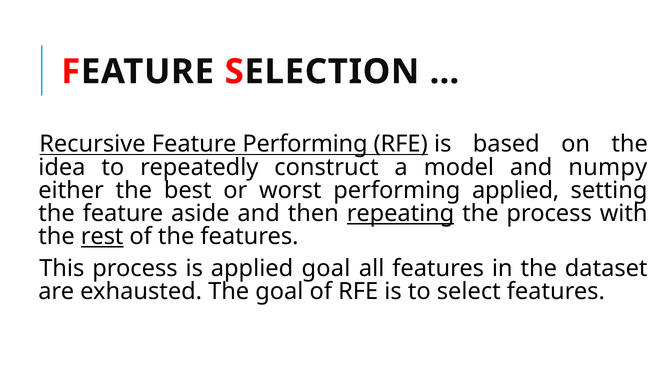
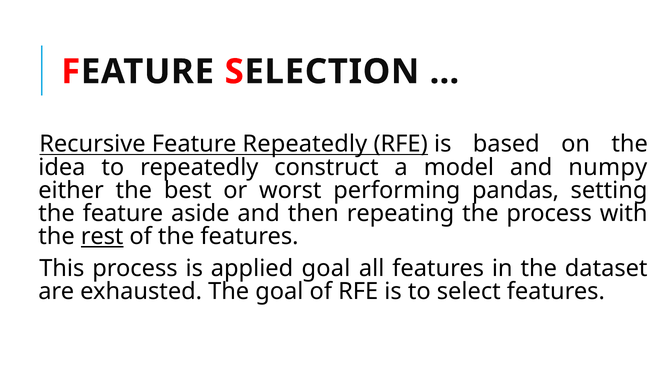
Feature Performing: Performing -> Repeatedly (305, 144)
performing applied: applied -> pandas (516, 190)
repeating underline: present -> none (401, 213)
